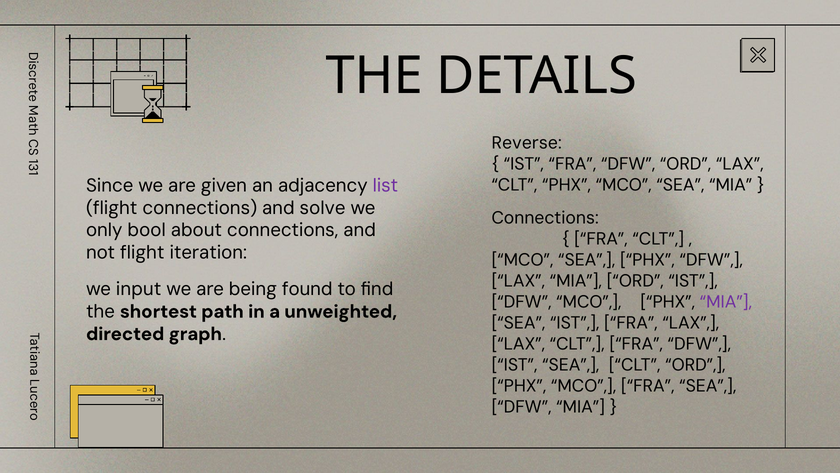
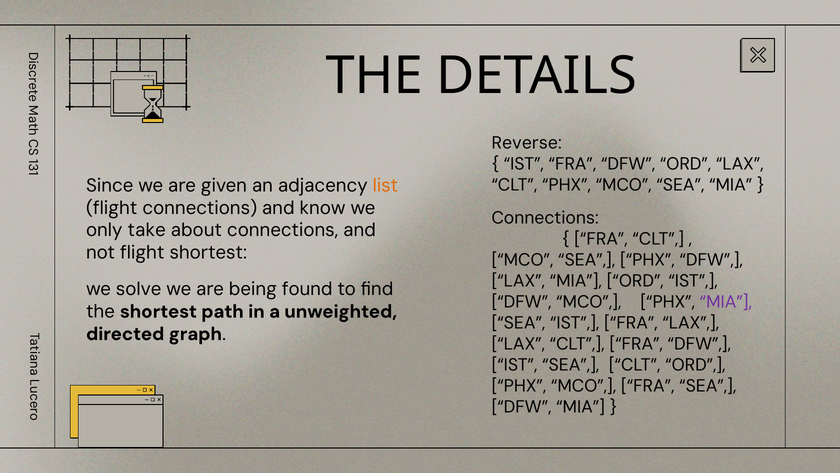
list colour: purple -> orange (385, 185)
solve: solve -> know (323, 208)
bool: bool -> take (147, 230)
flight iteration: iteration -> shortest (208, 252)
input: input -> solve (139, 289)
